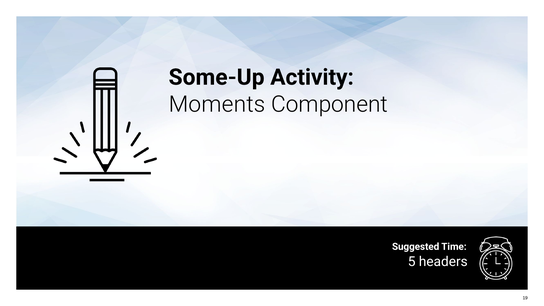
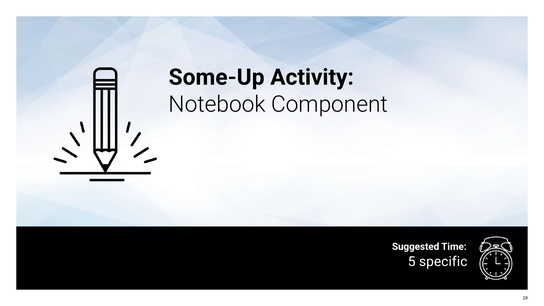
Moments: Moments -> Notebook (217, 104)
headers: headers -> specific (443, 262)
